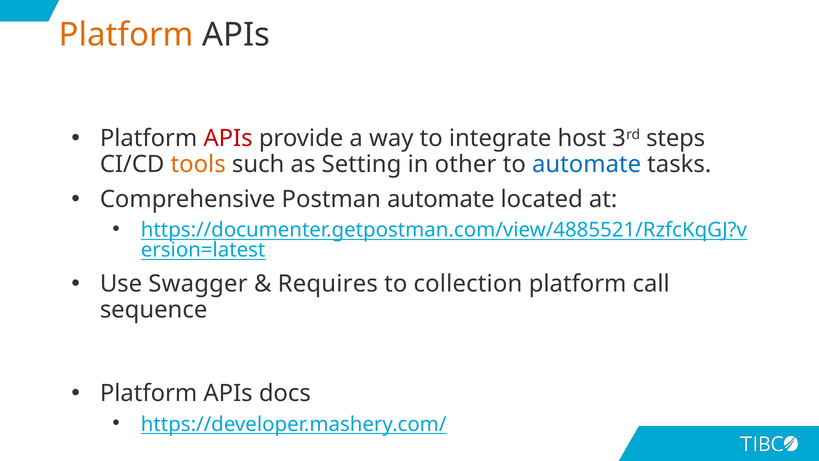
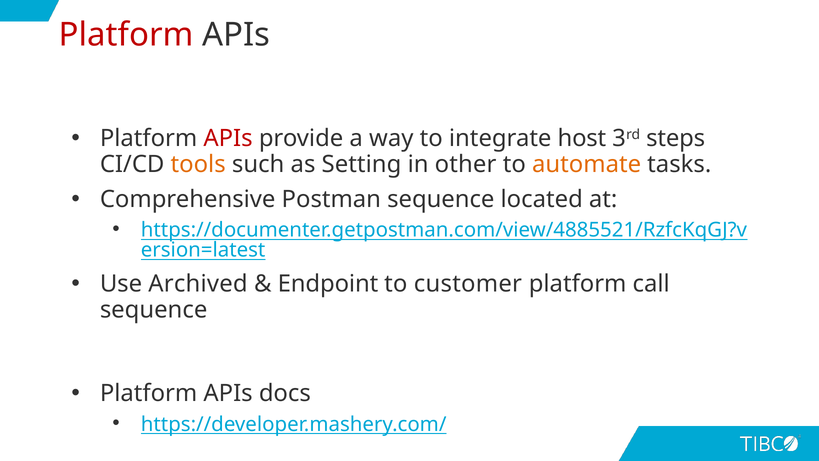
Platform colour: orange -> red (126, 35)
automate colour: blue -> orange (587, 164)
Postman automate: automate -> sequence (441, 199)
Swagger: Swagger -> Archived (198, 284)
Requires: Requires -> Endpoint (328, 284)
collection: collection -> customer (468, 284)
